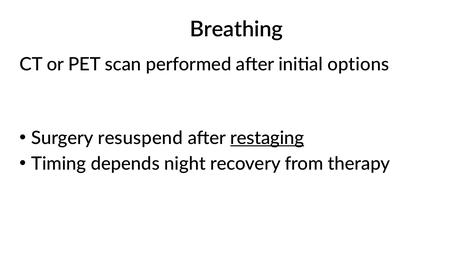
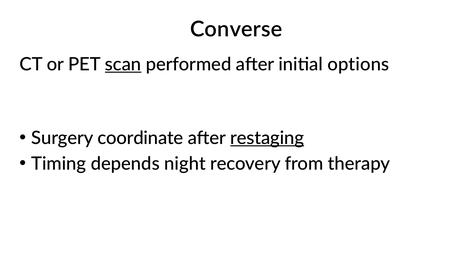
Breathing: Breathing -> Converse (236, 29)
scan underline: none -> present (123, 65)
resuspend: resuspend -> coordinate (140, 138)
